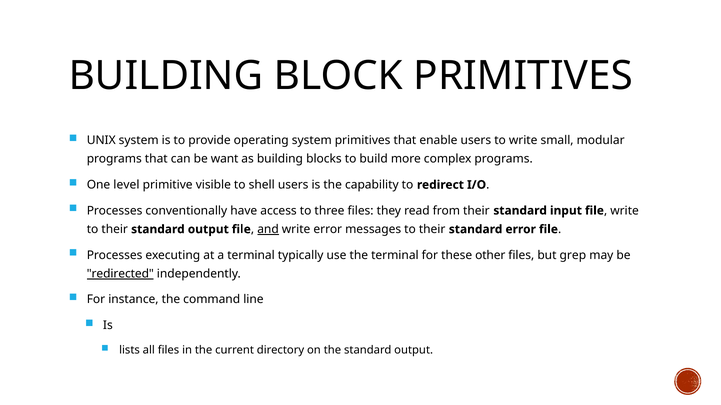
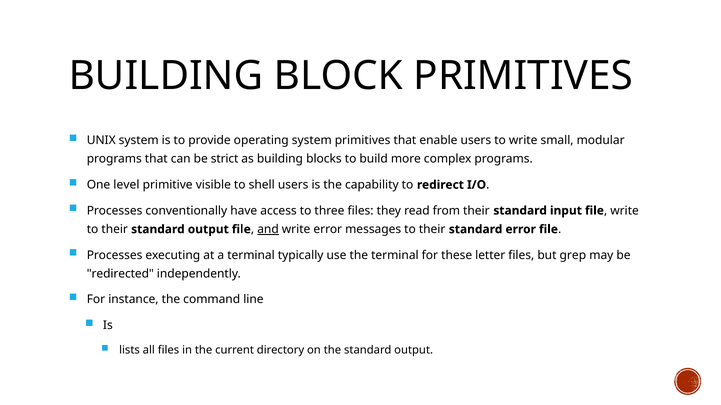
want: want -> strict (225, 159)
other: other -> letter (490, 255)
redirected underline: present -> none (120, 274)
